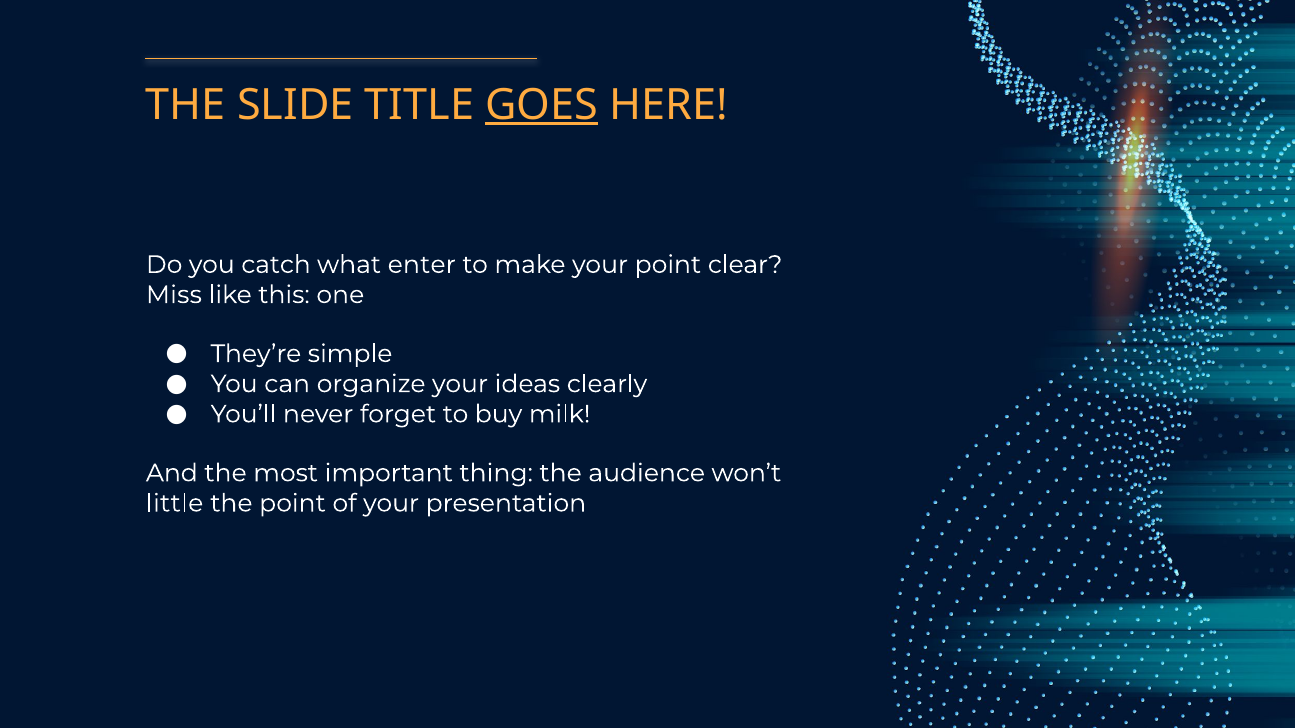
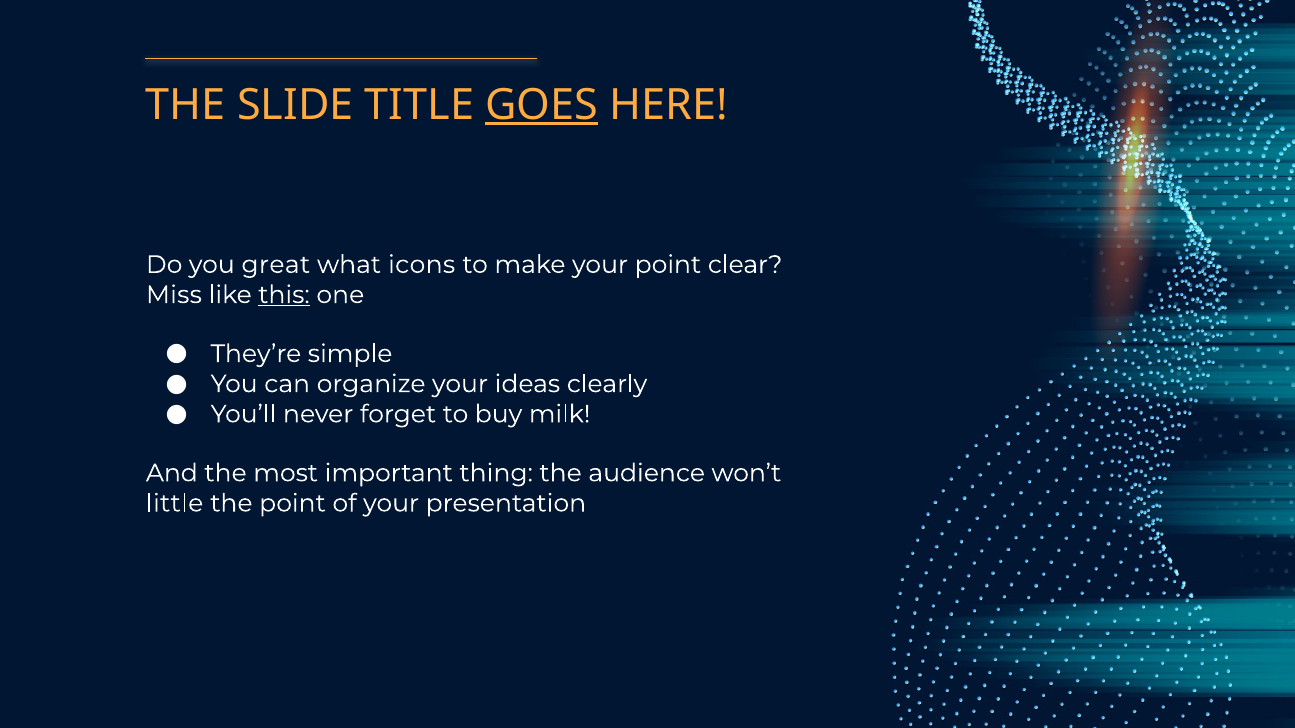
catch: catch -> great (276, 265)
enter: enter -> icons (422, 265)
this underline: none -> present (284, 295)
